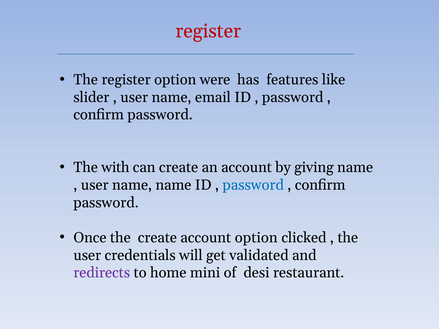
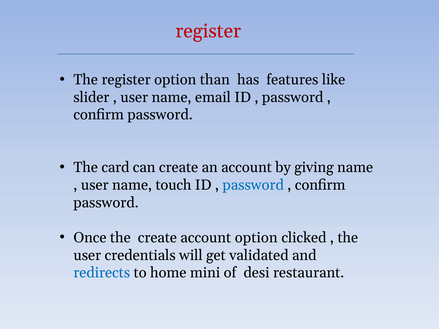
were: were -> than (215, 80)
with: with -> card (115, 168)
name name: name -> touch (173, 185)
redirects colour: purple -> blue (102, 273)
